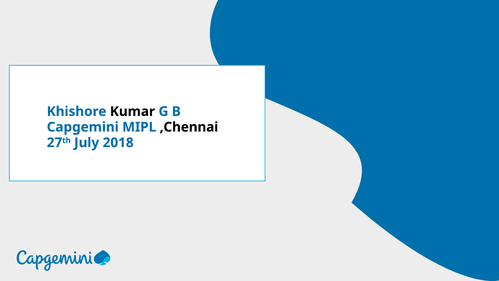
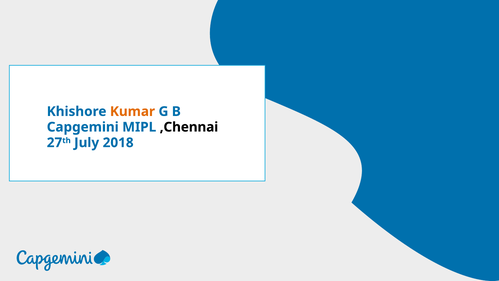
Kumar colour: black -> orange (132, 111)
